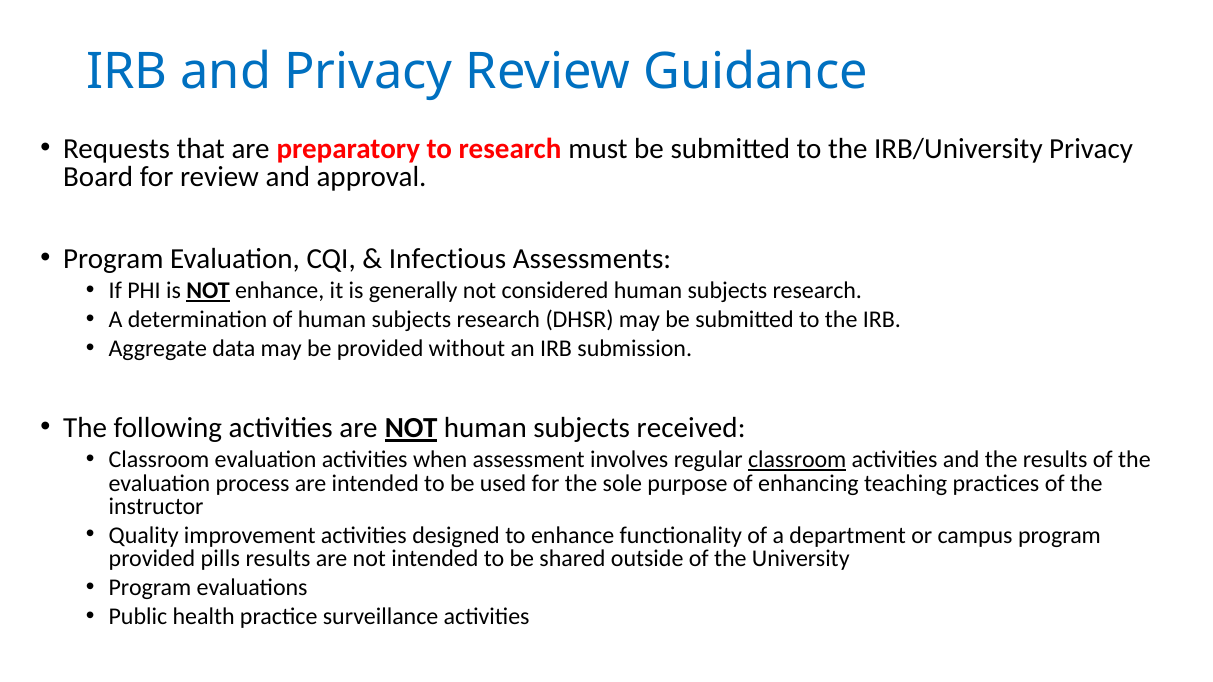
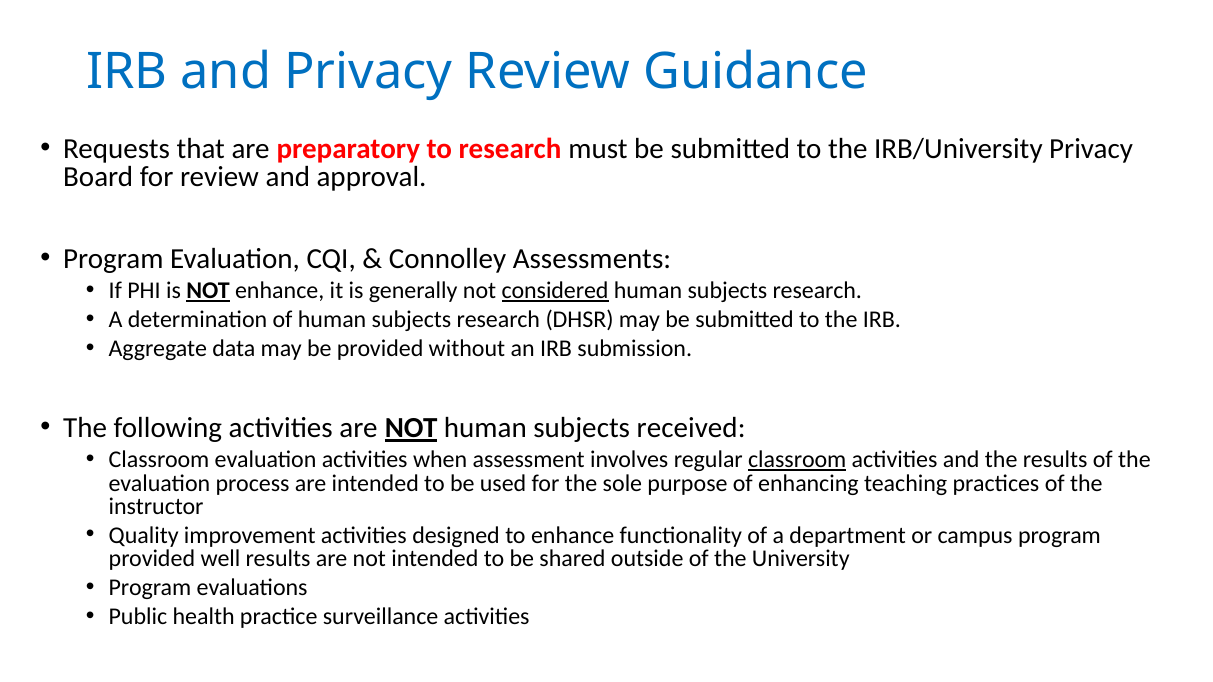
Infectious: Infectious -> Connolley (447, 259)
considered underline: none -> present (555, 291)
pills: pills -> well (220, 559)
